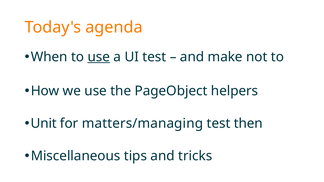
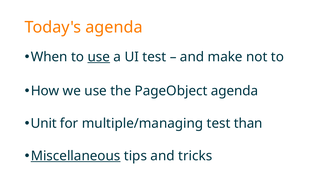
PageObject helpers: helpers -> agenda (235, 91)
matters/managing: matters/managing -> multiple/managing (143, 124)
then: then -> than (248, 124)
Miscellaneous underline: none -> present (76, 156)
